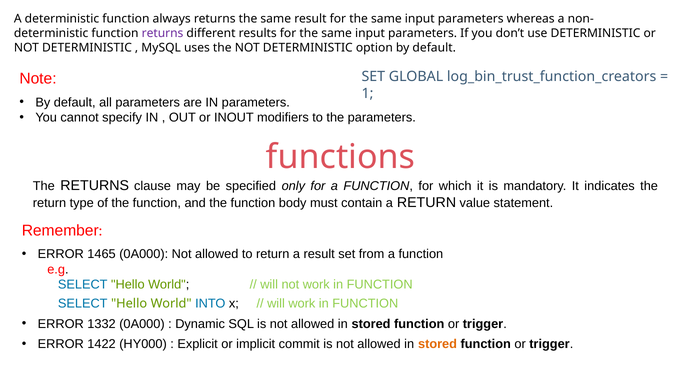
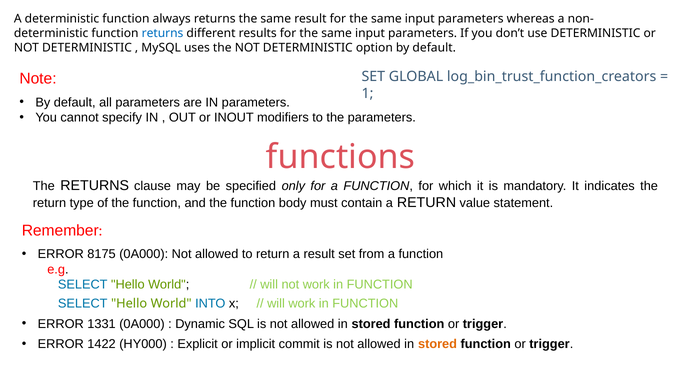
returns colour: purple -> blue (163, 33)
1465: 1465 -> 8175 (102, 254)
1332: 1332 -> 1331 (102, 324)
